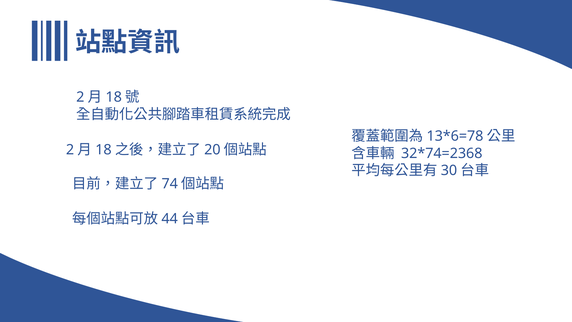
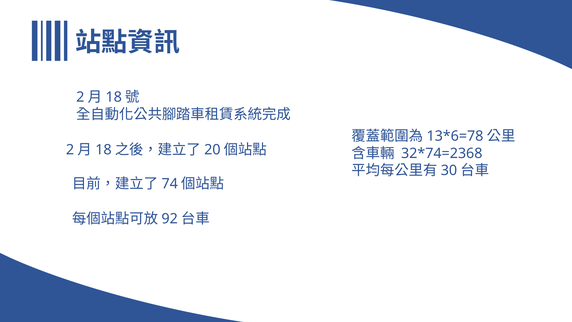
44: 44 -> 92 (170, 219)
